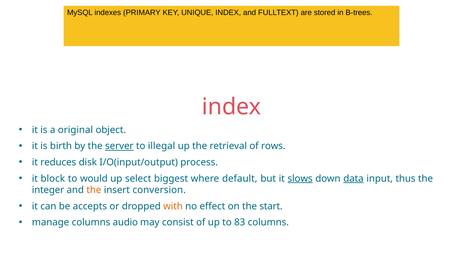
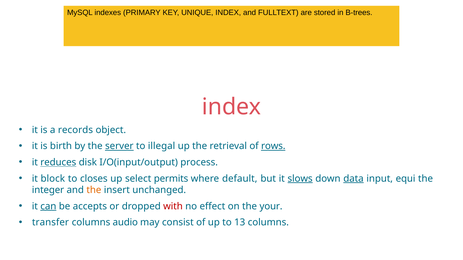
original: original -> records (75, 130)
rows underline: none -> present (273, 146)
reduces underline: none -> present (58, 163)
would: would -> closes (94, 179)
biggest: biggest -> permits (171, 179)
thus: thus -> equi (406, 179)
conversion: conversion -> unchanged (159, 190)
can underline: none -> present (48, 207)
with colour: orange -> red (173, 207)
start: start -> your (271, 207)
manage: manage -> transfer (50, 223)
83: 83 -> 13 (240, 223)
